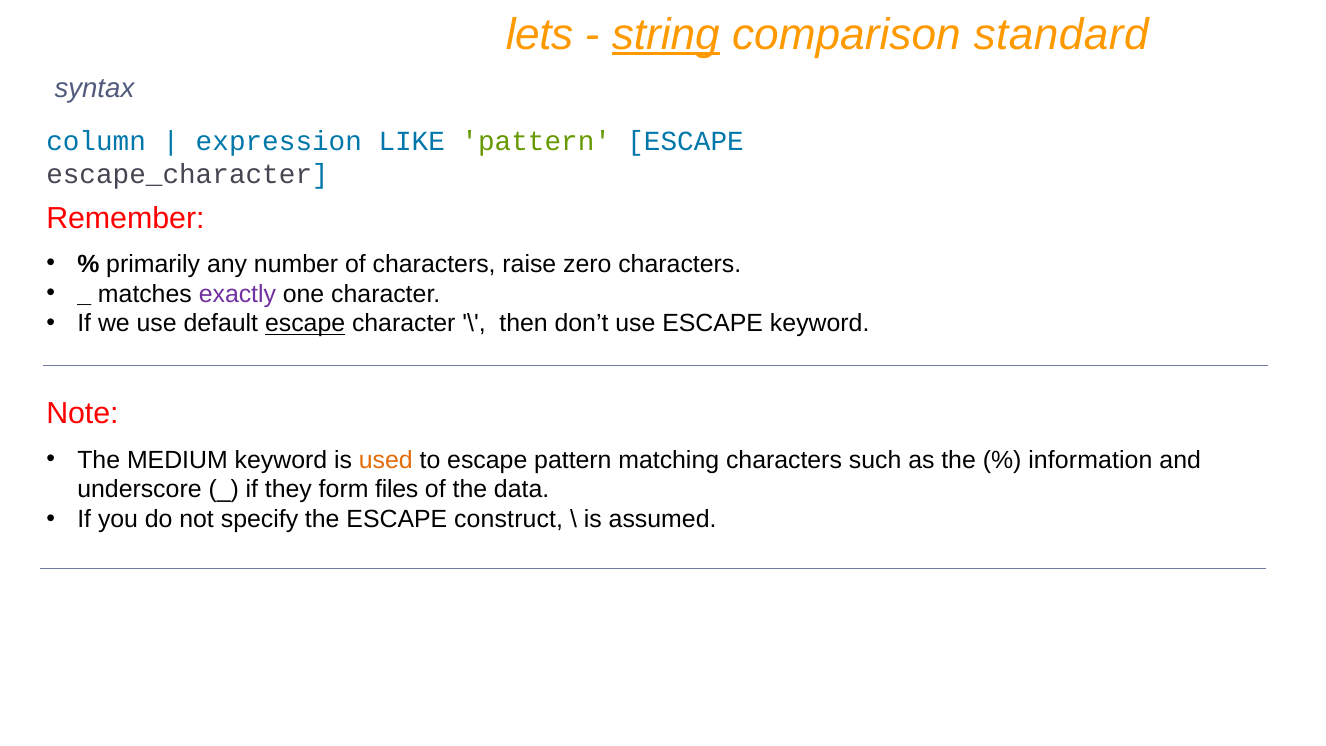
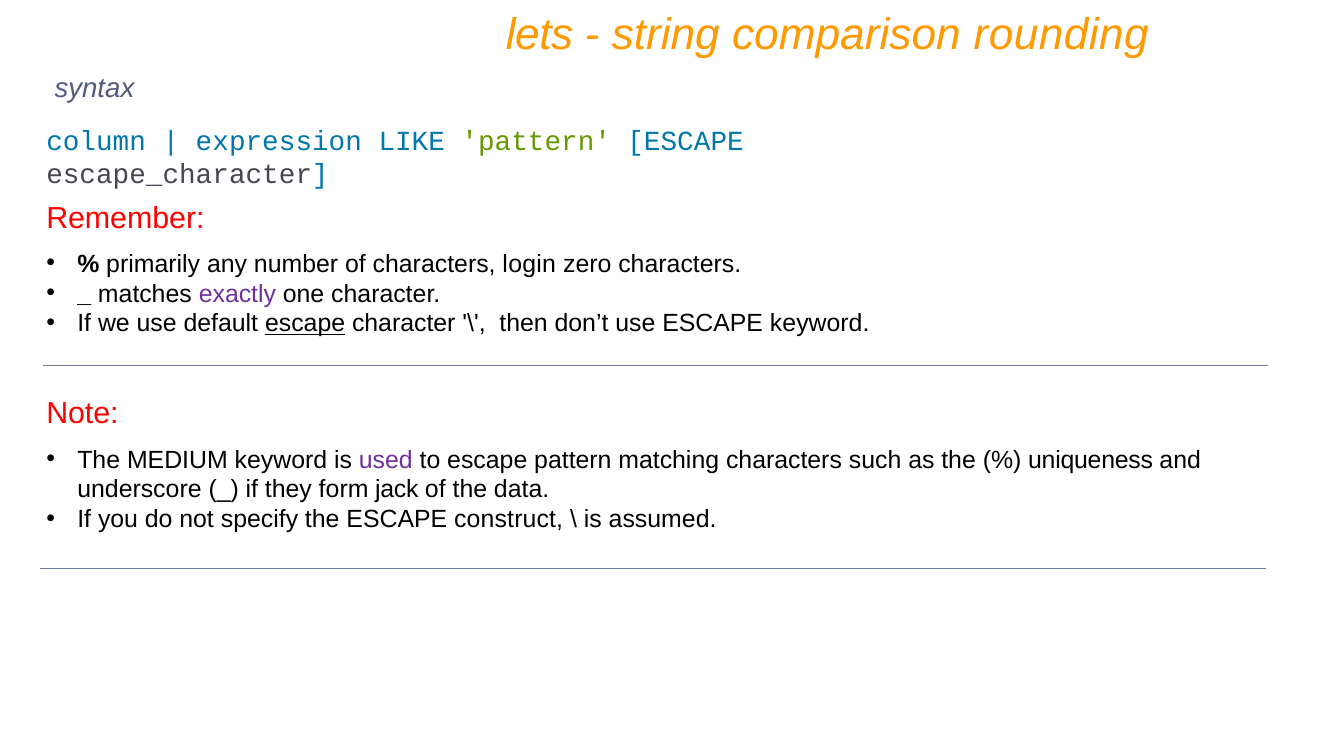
string underline: present -> none (666, 35)
standard: standard -> rounding (1061, 35)
raise: raise -> login (529, 264)
used colour: orange -> purple (386, 460)
information: information -> uniqueness (1091, 460)
files: files -> jack (397, 490)
